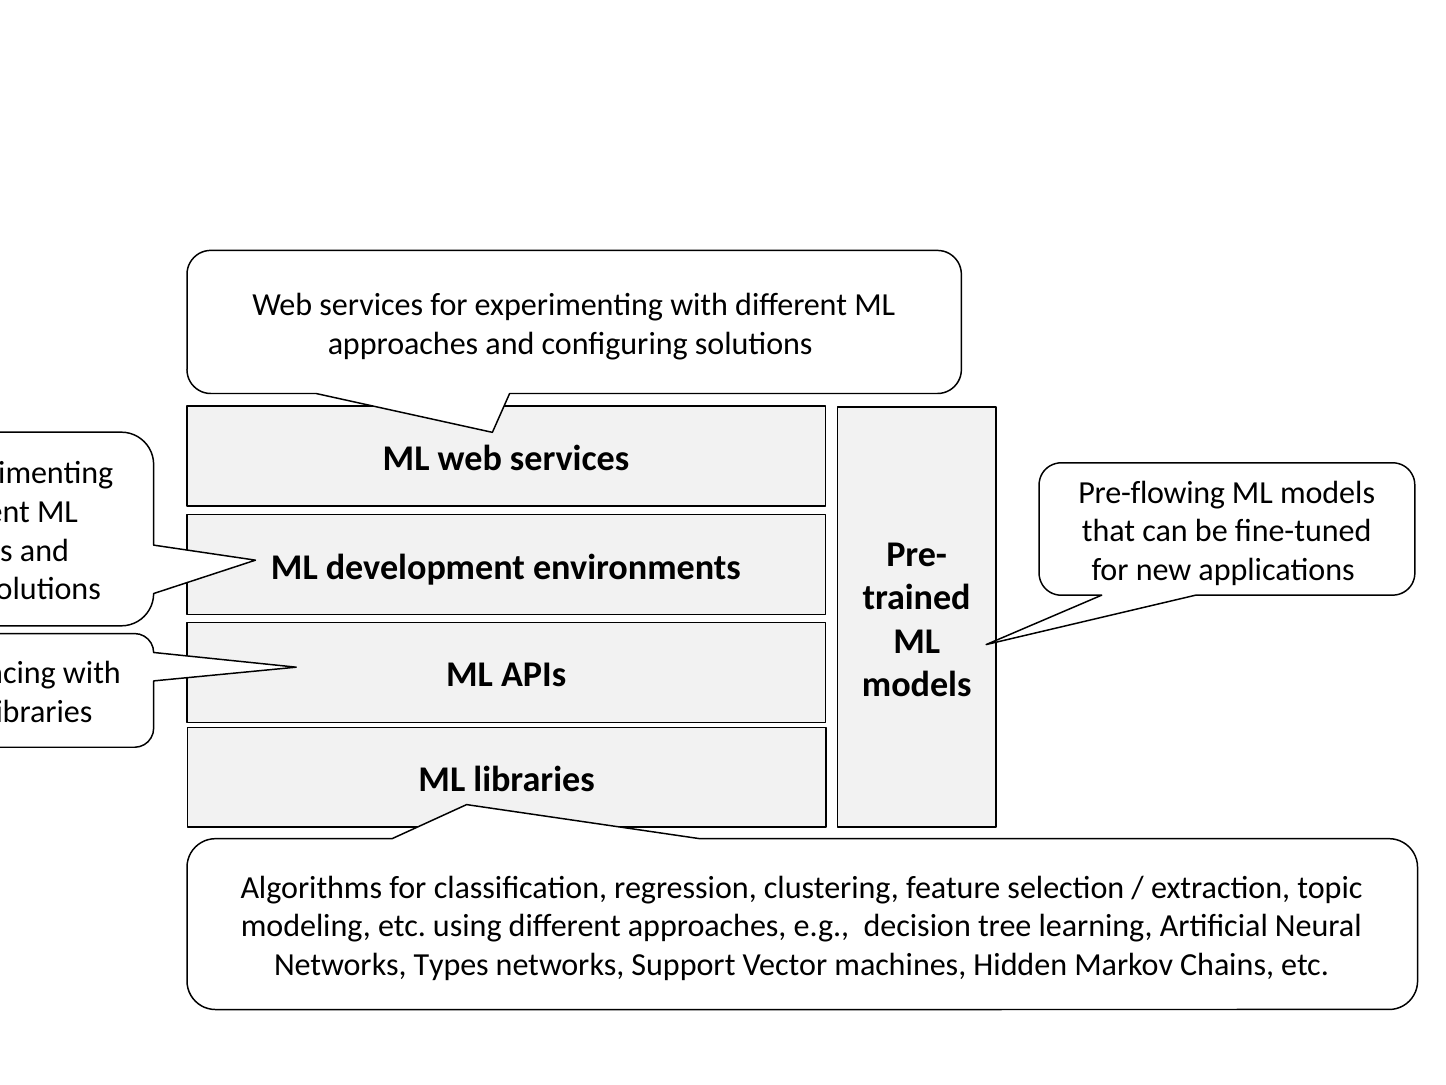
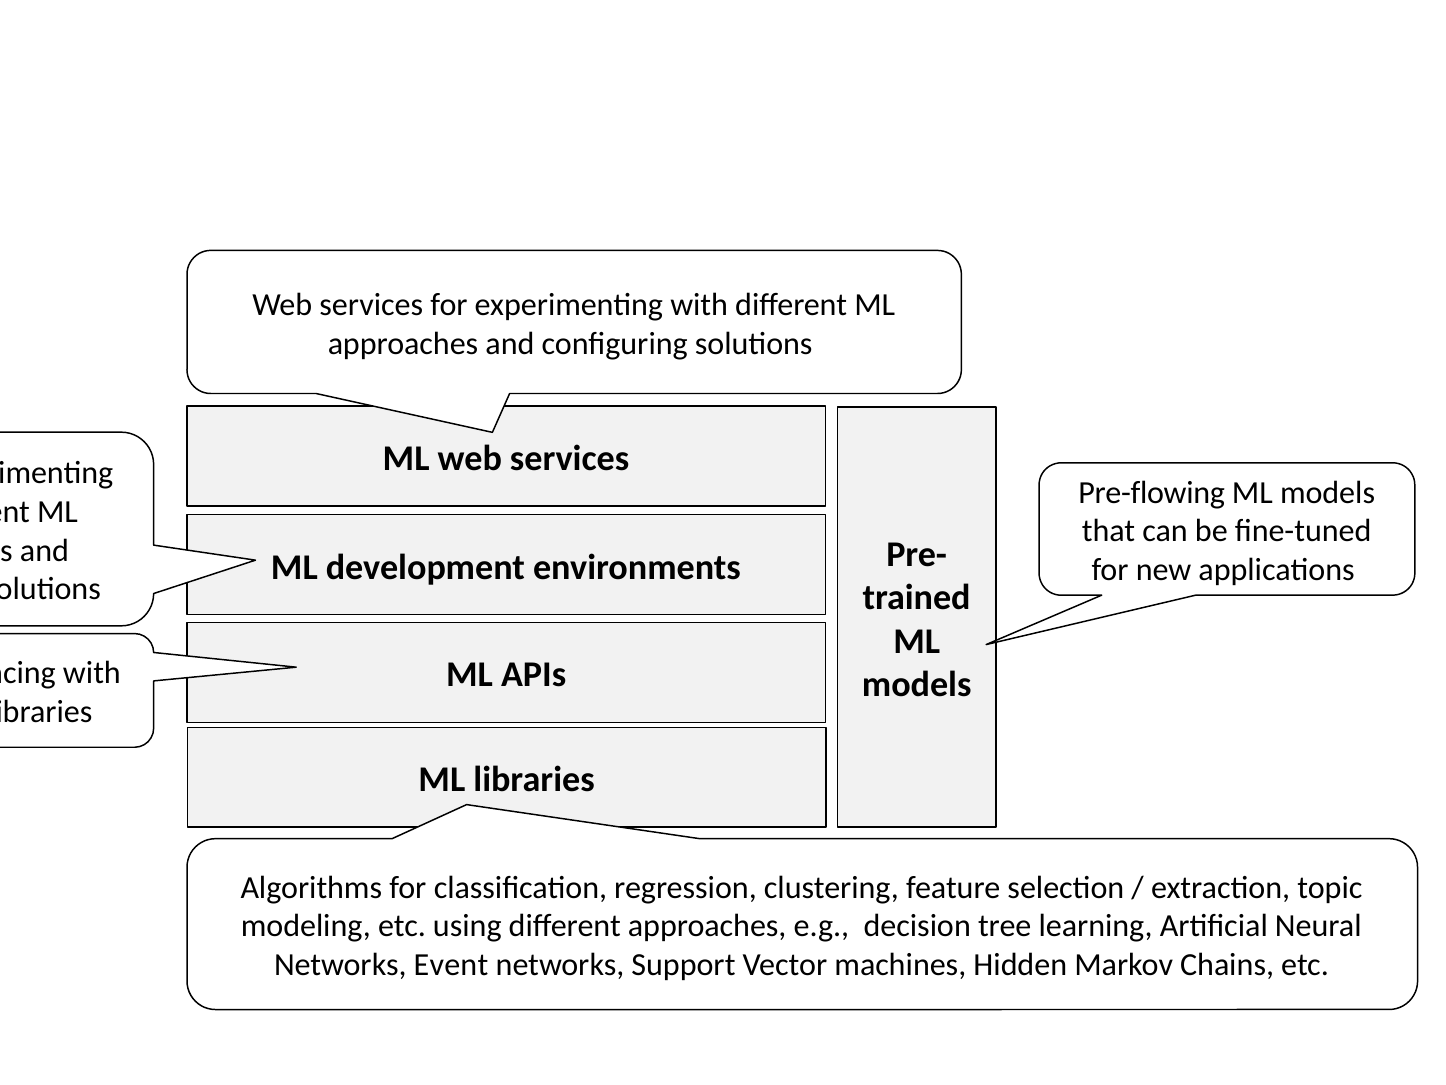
Types: Types -> Event (451, 964)
